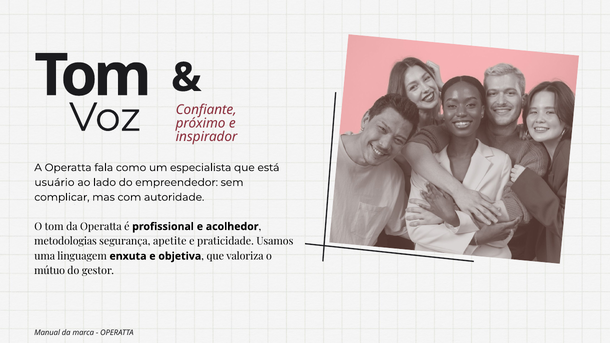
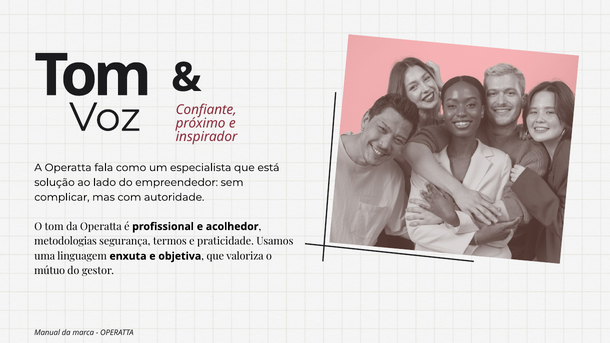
usuário: usuário -> solução (55, 182)
apetite: apetite -> termos (170, 241)
